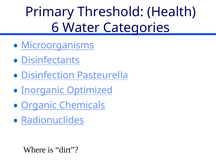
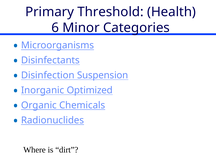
Water: Water -> Minor (81, 28)
Pasteurella: Pasteurella -> Suspension (103, 75)
